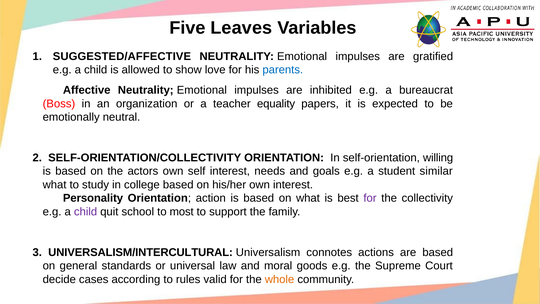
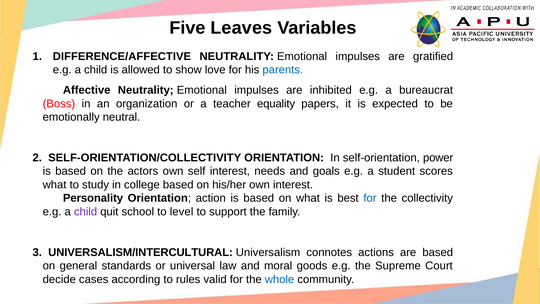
SUGGESTED/AFFECTIVE: SUGGESTED/AFFECTIVE -> DIFFERENCE/AFFECTIVE (122, 56)
willing: willing -> power (438, 158)
similar: similar -> scores (436, 171)
for colour: purple -> blue (370, 198)
most: most -> level (182, 212)
whole colour: orange -> blue (280, 279)
